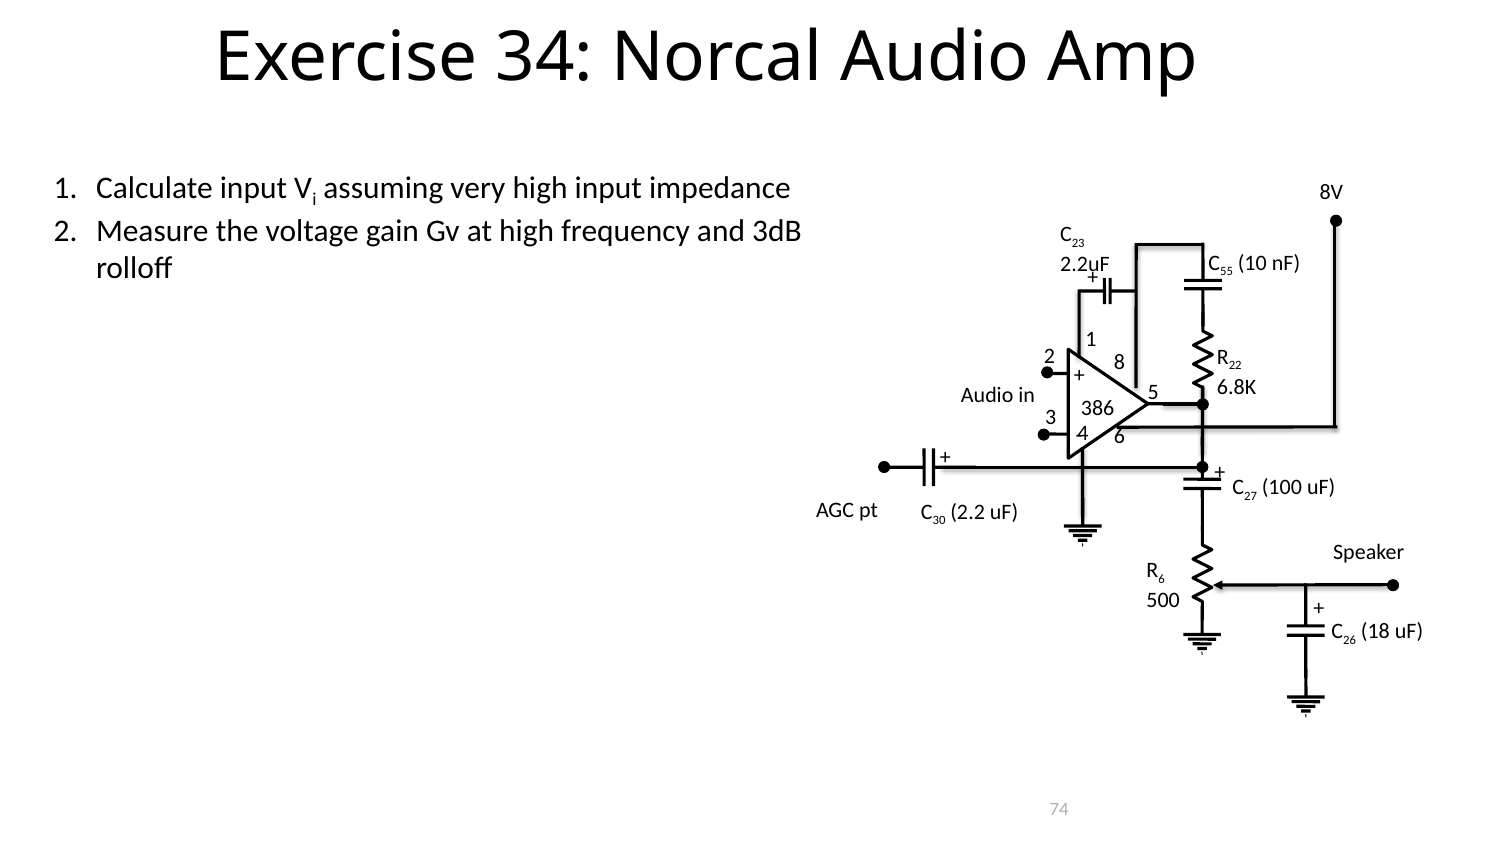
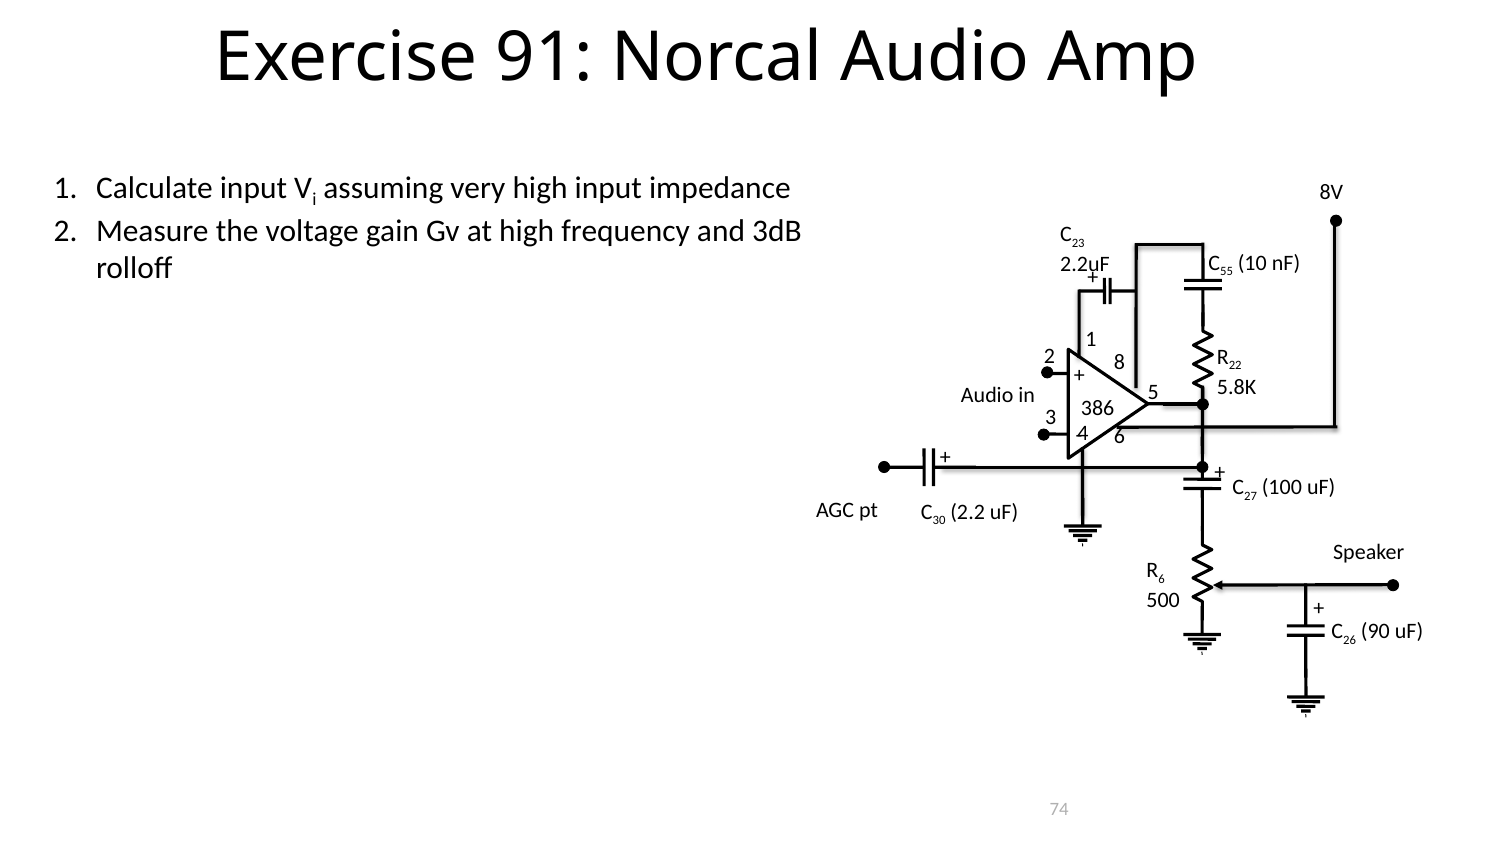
34: 34 -> 91 (544, 58)
6.8K: 6.8K -> 5.8K (1237, 387)
18: 18 -> 90 (1375, 632)
